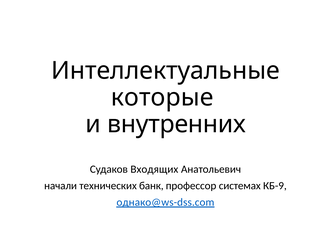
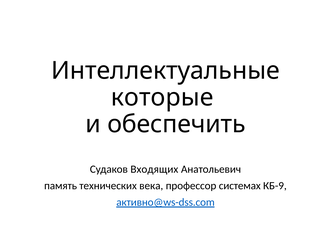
внутренних: внутренних -> обеспечить (176, 124)
начали: начали -> память (61, 186)
банк: банк -> века (151, 186)
однако@ws-dss.com: однако@ws-dss.com -> активно@ws-dss.com (166, 203)
